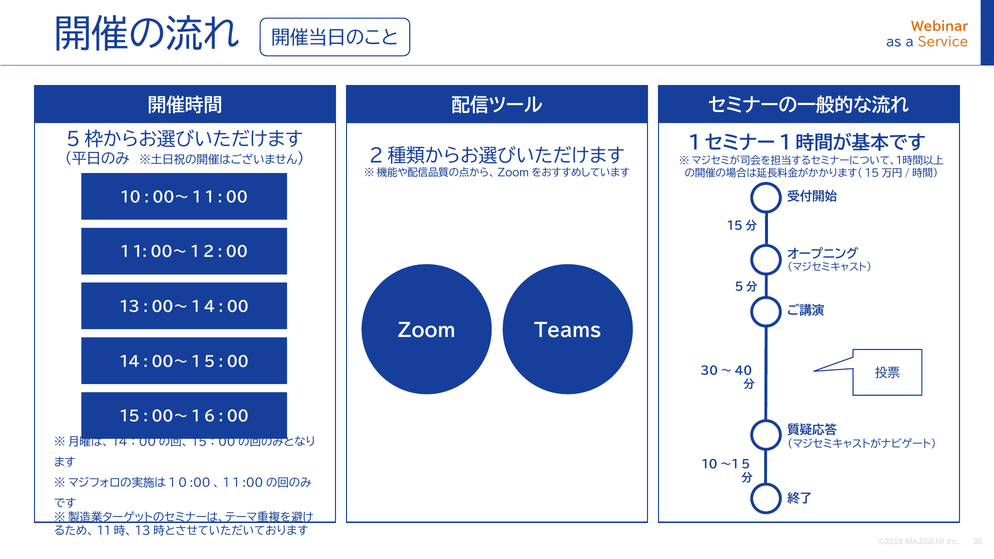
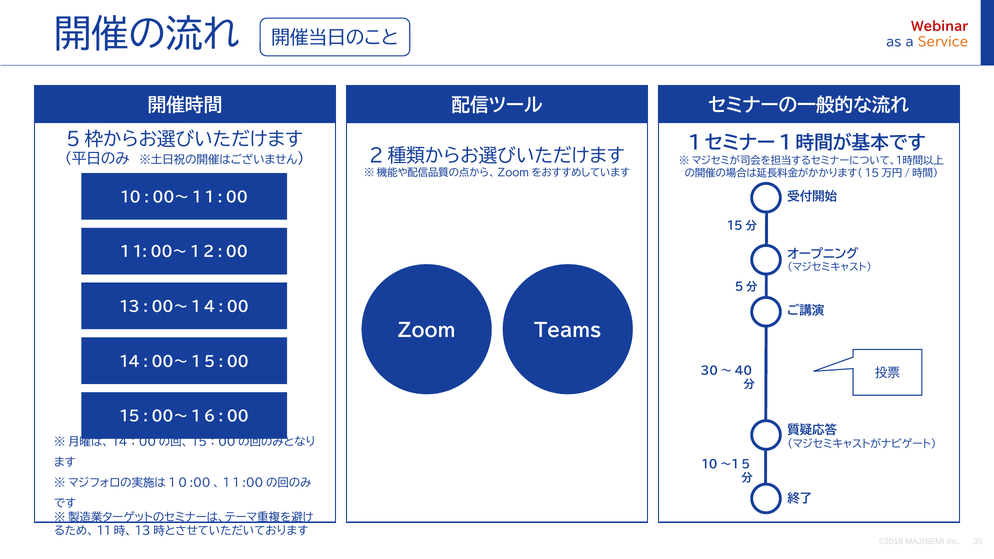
Webinar colour: orange -> red (940, 27)
